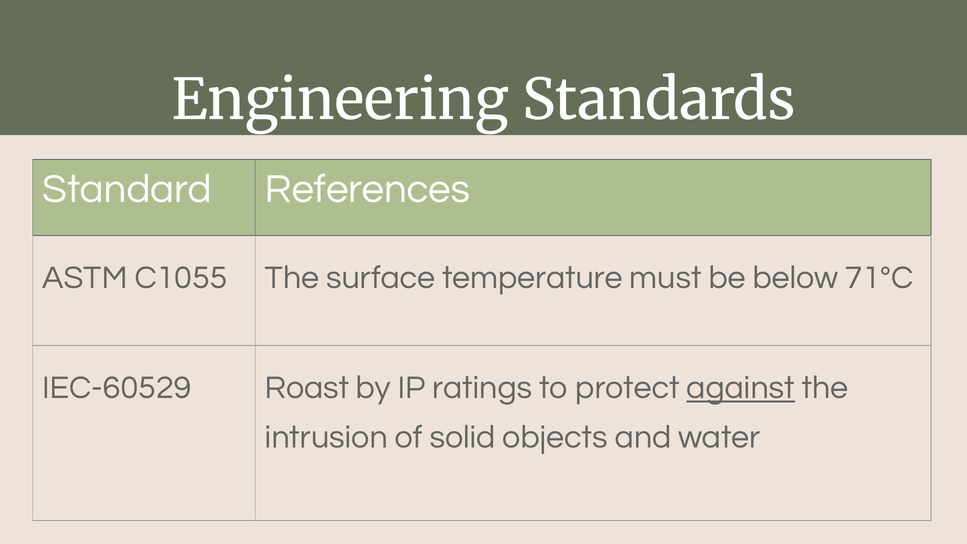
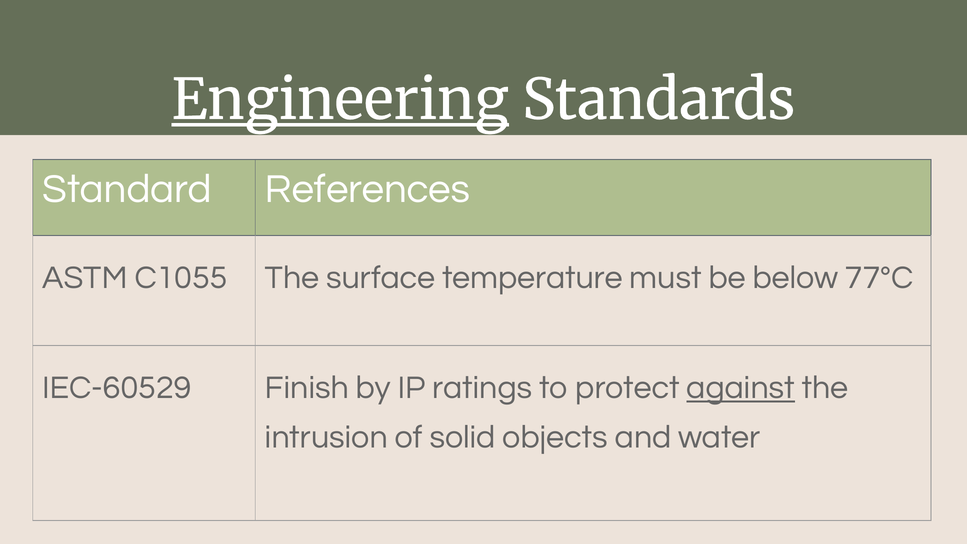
Engineering underline: none -> present (340, 100)
71°C: 71°C -> 77°C (879, 277)
Roast: Roast -> Finish (307, 387)
